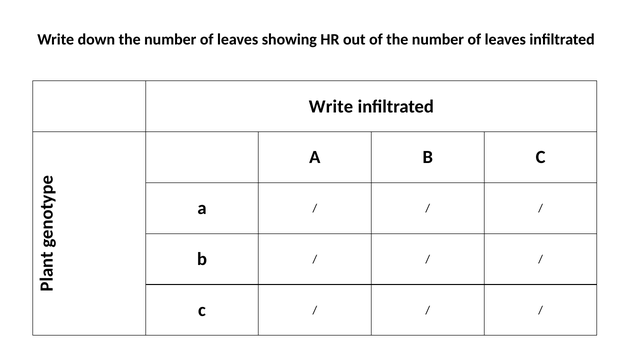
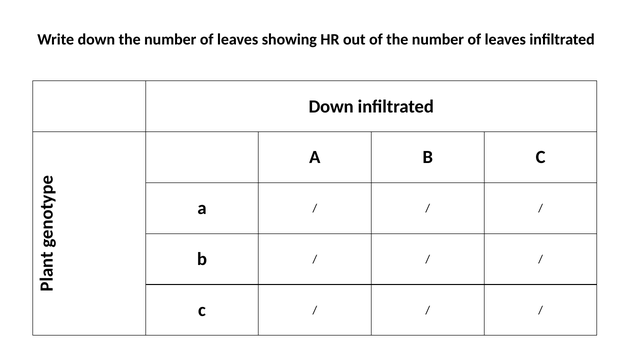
Write: Write -> Down (331, 107)
